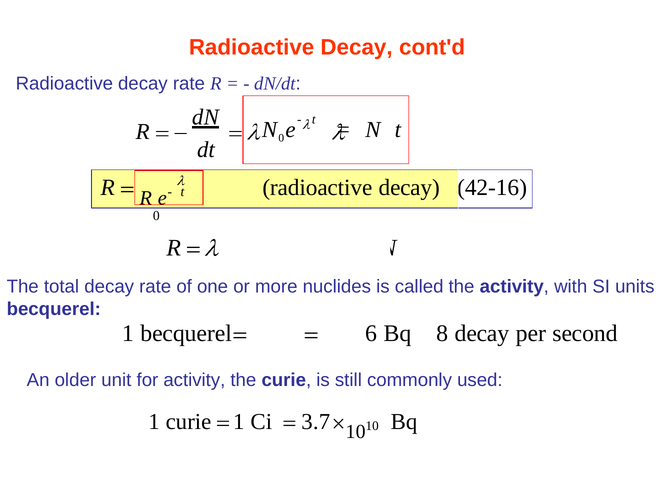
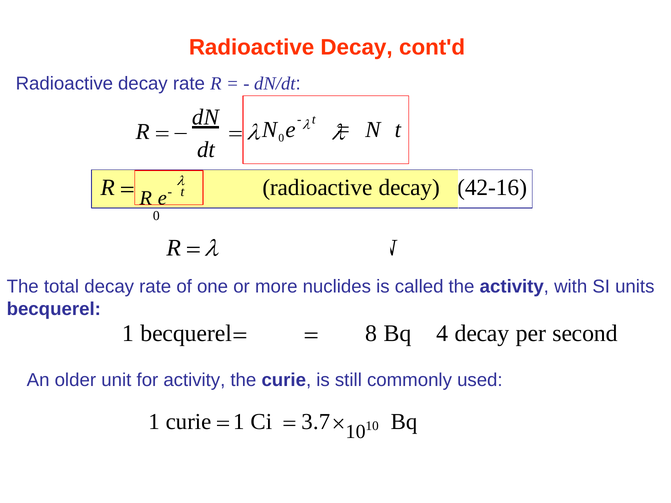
6: 6 -> 8 (371, 334)
8: 8 -> 4 (442, 334)
